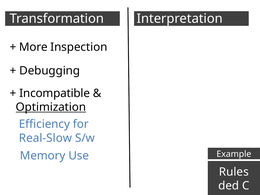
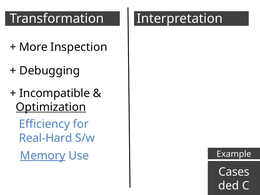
Real-Slow: Real-Slow -> Real-Hard (46, 138)
Memory underline: none -> present (43, 156)
Rules: Rules -> Cases (234, 172)
